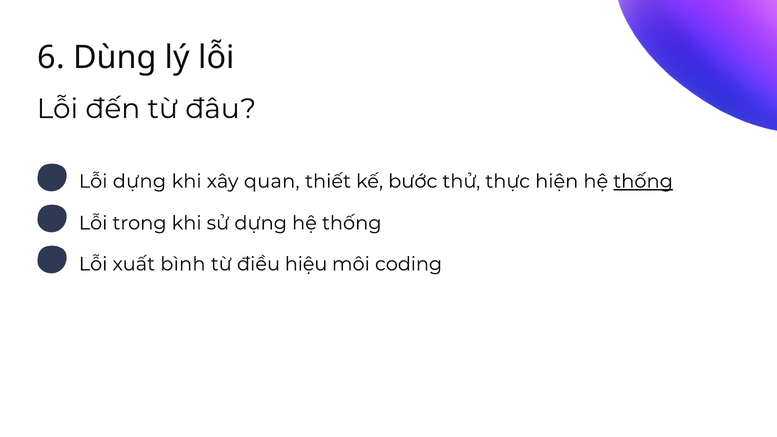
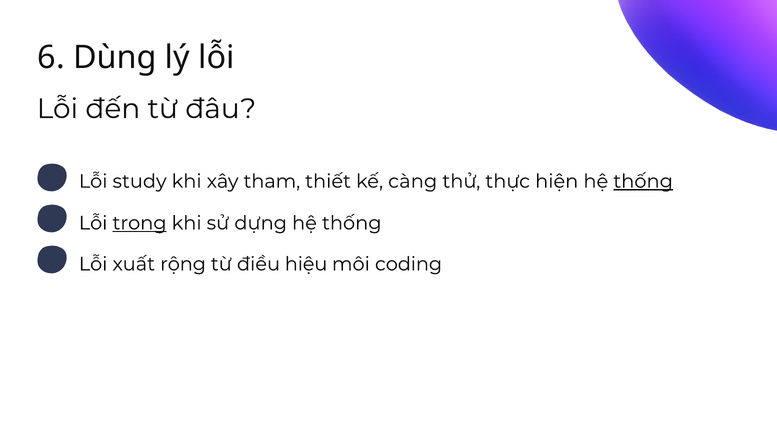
Lỗi dựng: dựng -> study (140, 181)
quan: quan -> tham (272, 181)
bước: bước -> càng (413, 181)
trong underline: none -> present (140, 223)
bình: bình -> rộng (183, 264)
